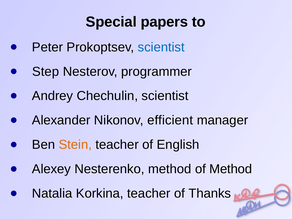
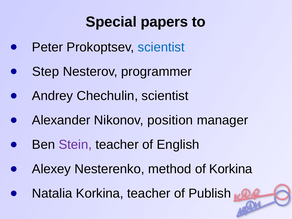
efficient: efficient -> position (170, 120)
Stein colour: orange -> purple (75, 145)
of Method: Method -> Korkina (231, 169)
Thanks: Thanks -> Publish (210, 193)
